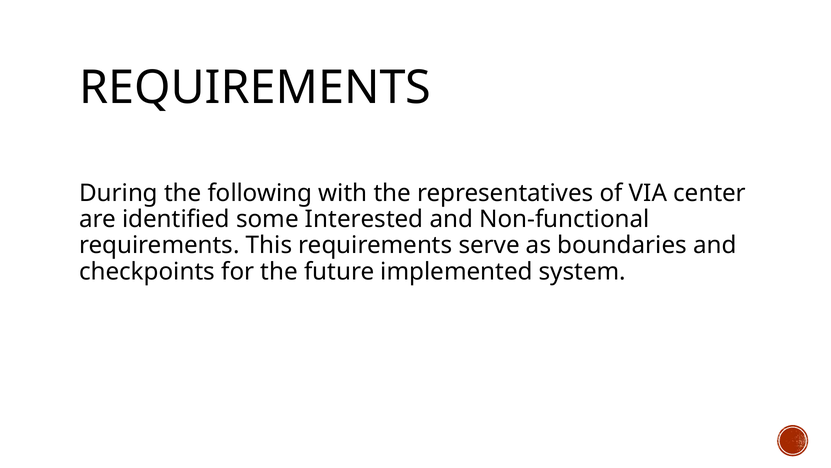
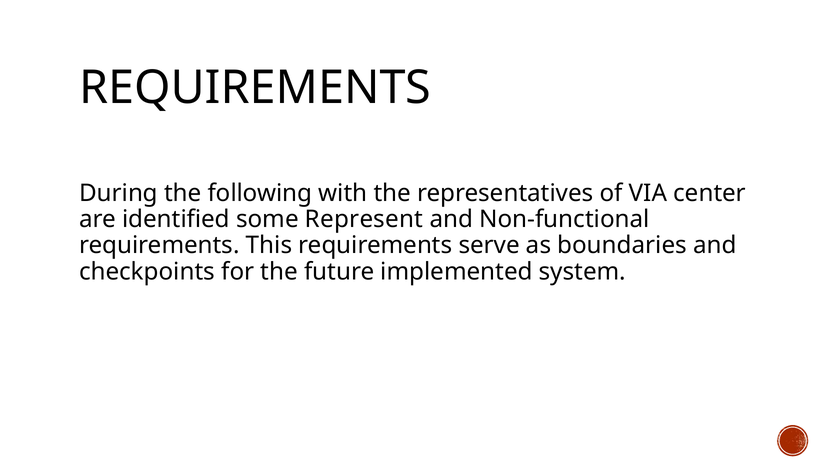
Interested: Interested -> Represent (364, 219)
